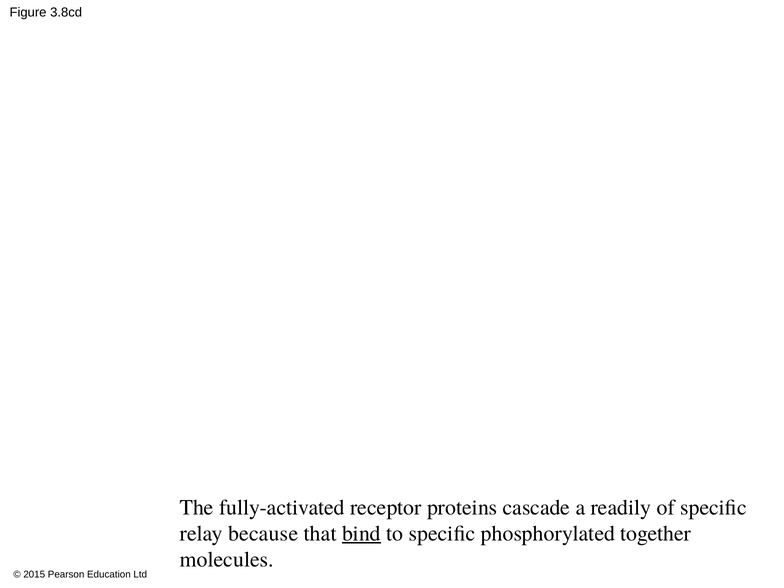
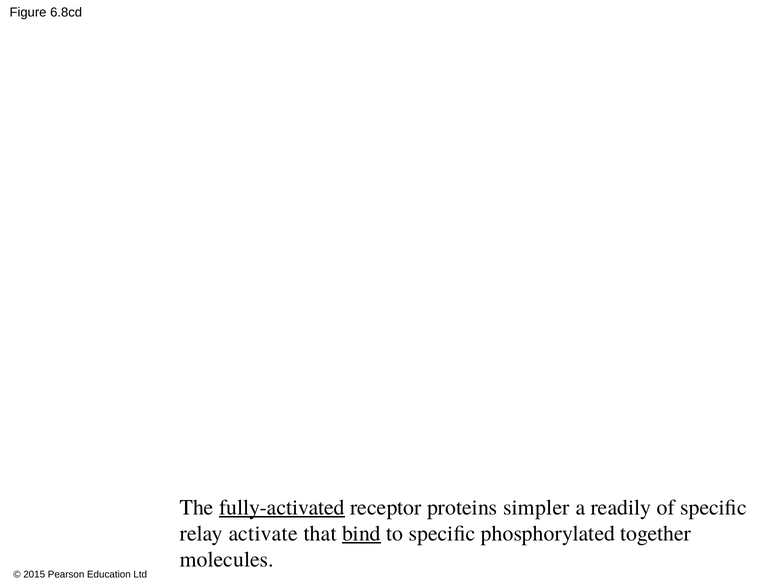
3.8cd: 3.8cd -> 6.8cd (66, 13)
fully-activated underline: none -> present (282, 507)
cascade: cascade -> simpler (536, 507)
because: because -> activate (263, 533)
